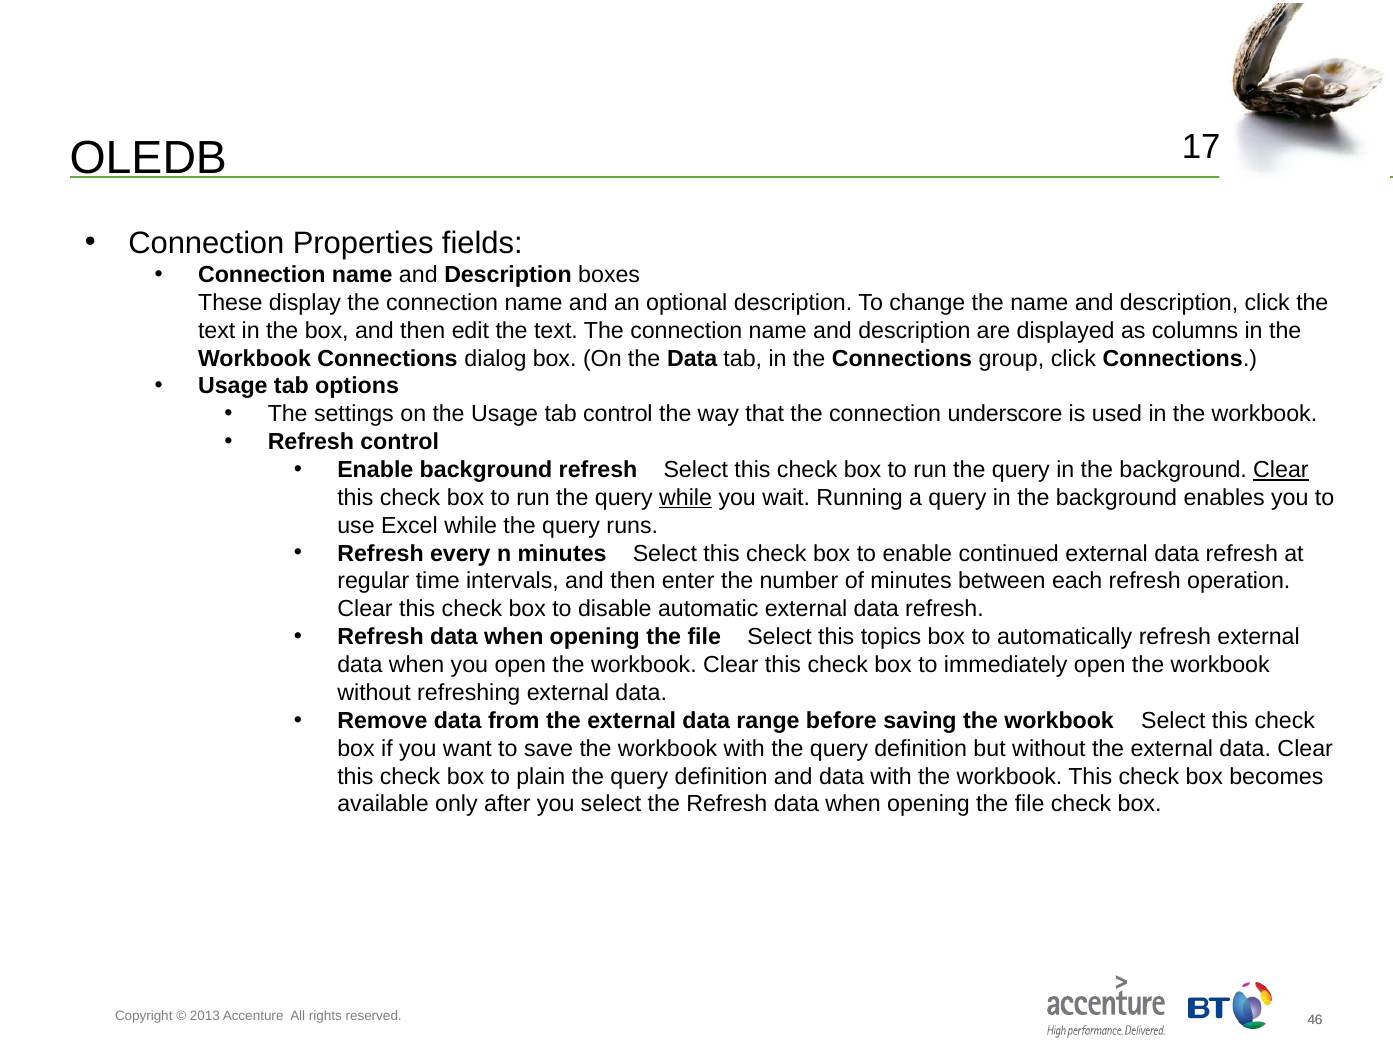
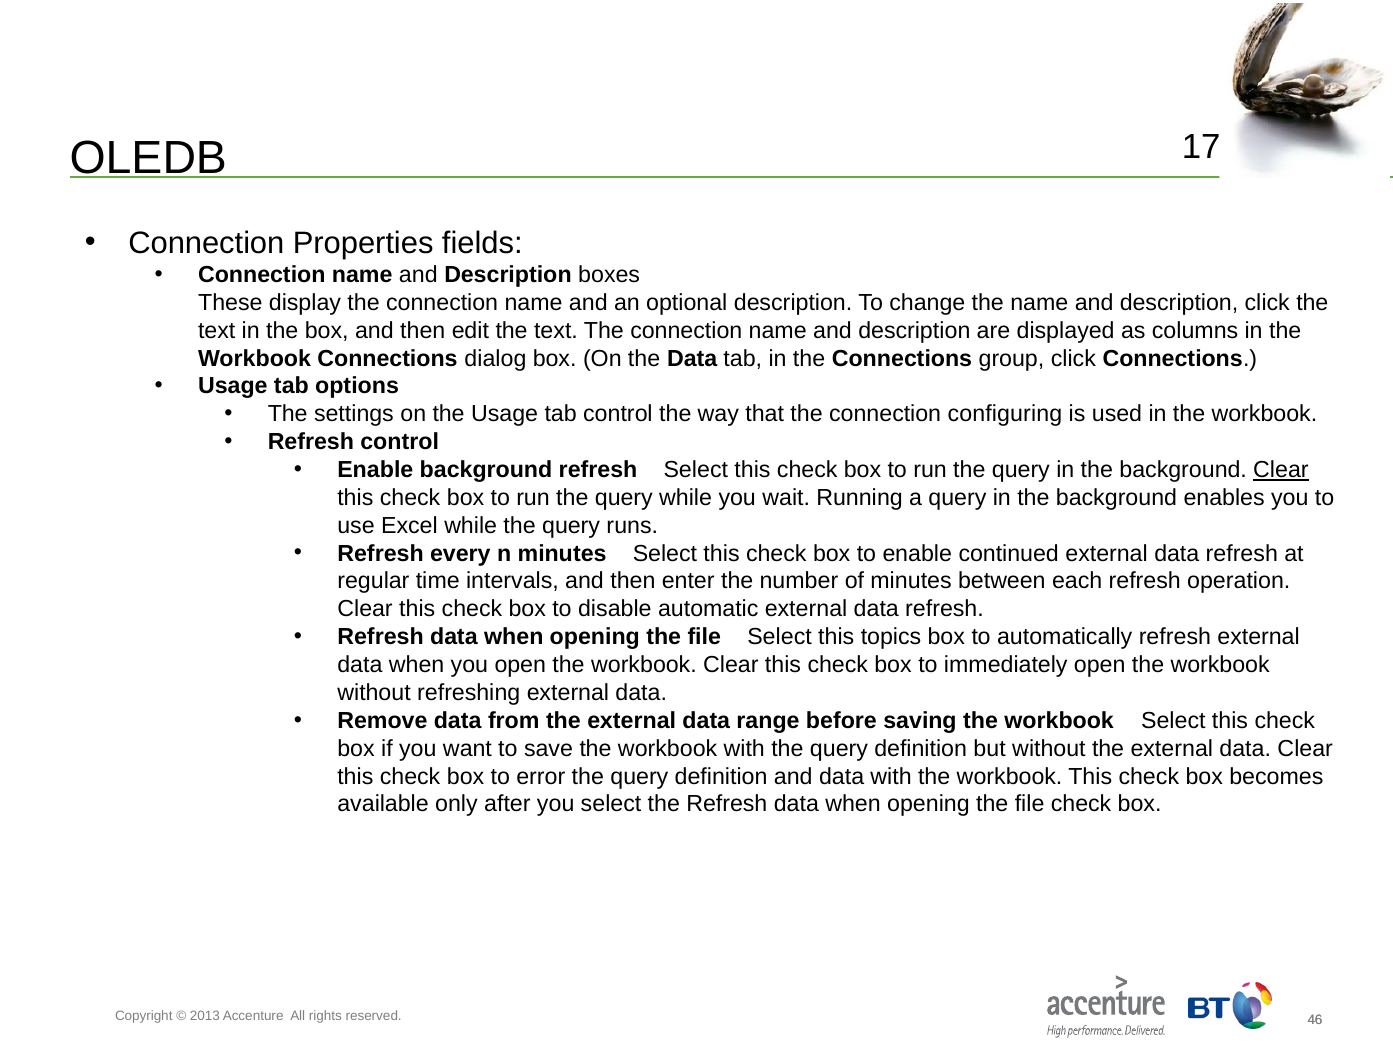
underscore: underscore -> configuring (1005, 414)
while underline: present -> none (686, 498)
plain: plain -> error (541, 776)
